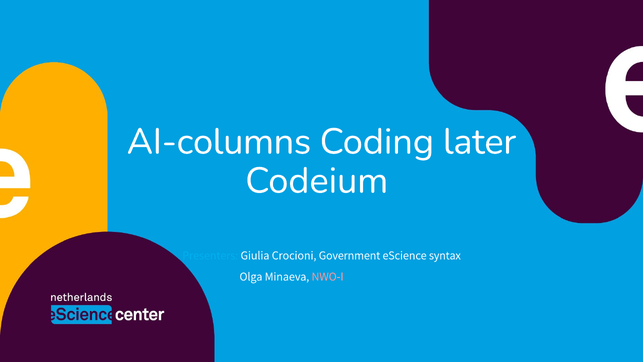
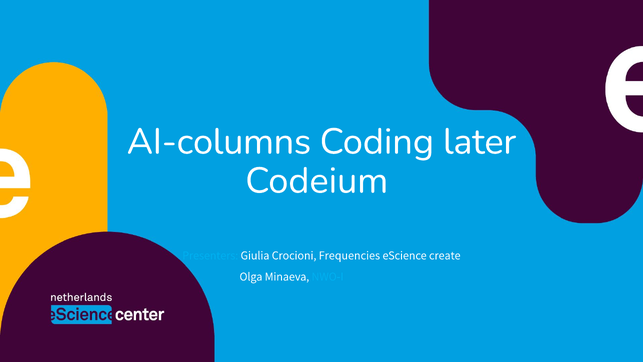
Government: Government -> Frequencies (349, 255)
syntax: syntax -> create (445, 255)
NWO-I colour: pink -> light blue (328, 276)
